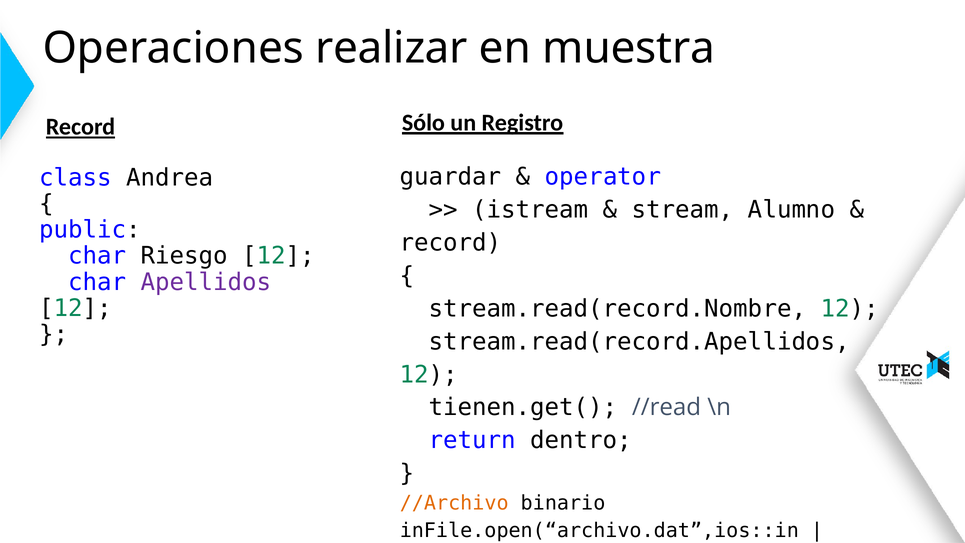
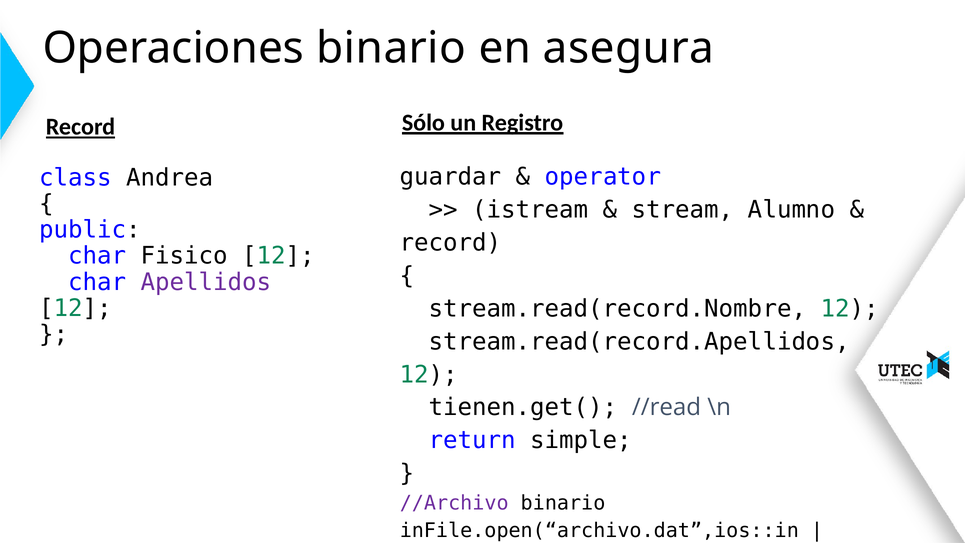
Operaciones realizar: realizar -> binario (391, 48)
muestra: muestra -> asegura (628, 48)
Riesgo: Riesgo -> Fisico (184, 256)
dentro: dentro -> simple (581, 440)
//Archivo colour: orange -> purple (454, 503)
